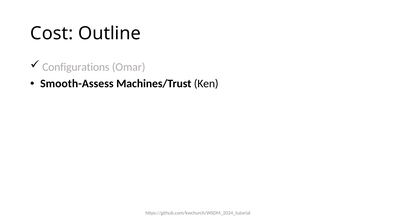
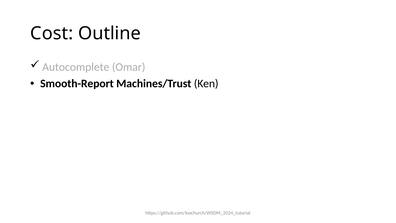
Configurations: Configurations -> Autocomplete (76, 67)
Smooth-Assess: Smooth-Assess -> Smooth-Report (77, 84)
